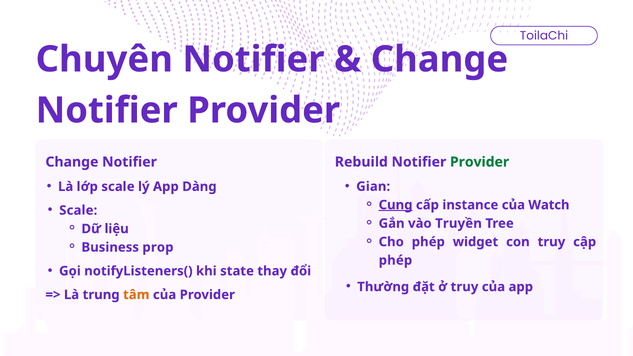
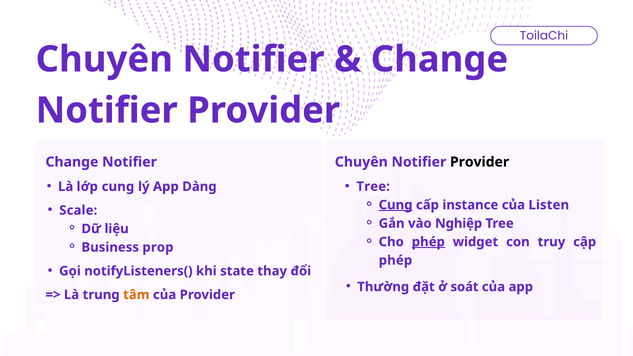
Rebuild: Rebuild -> Chuyên (361, 162)
Provider colour: green -> black (480, 162)
Gian: Gian -> Tree (373, 187)
lớp scale: scale -> cung (118, 187)
Watch: Watch -> Listen (549, 205)
Truyền: Truyền -> Nghiệp (459, 223)
phép underline: none -> present (428, 242)
ở truy: truy -> soát (465, 287)
